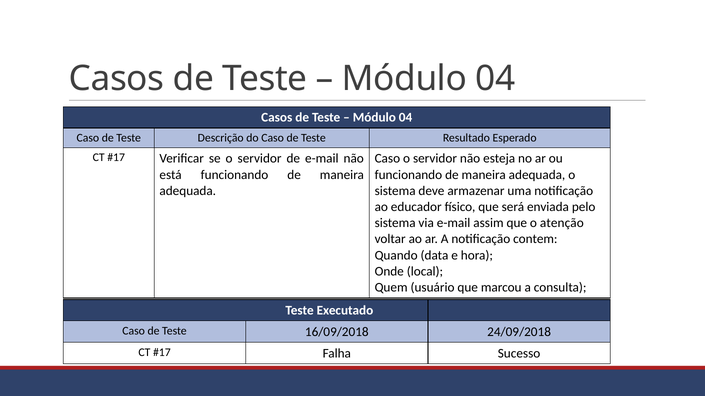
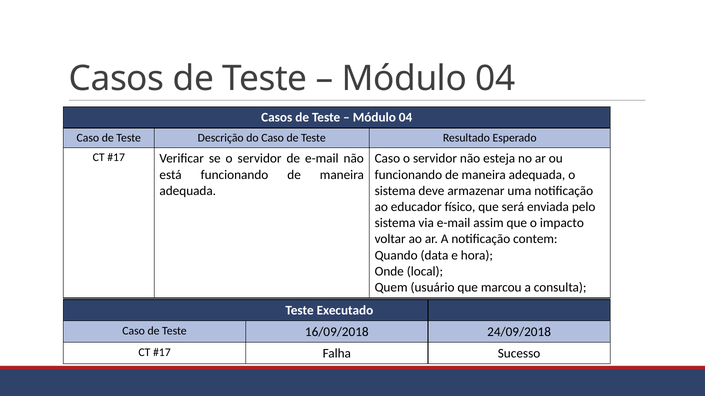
atenção: atenção -> impacto (562, 223)
